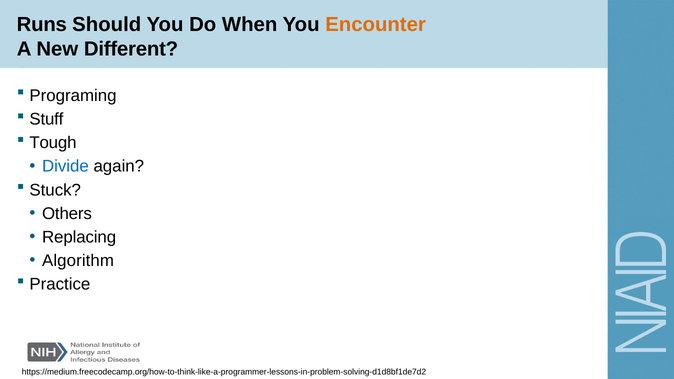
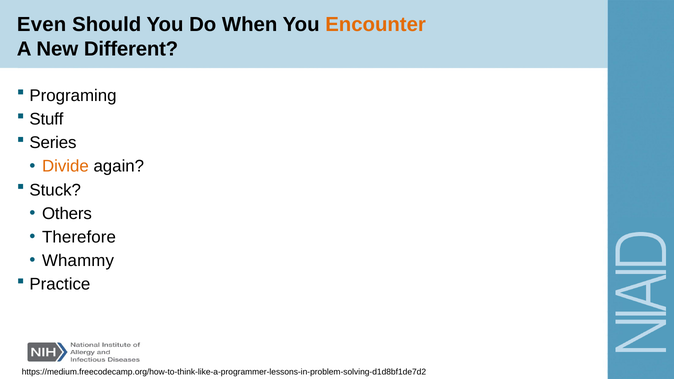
Runs: Runs -> Even (42, 25)
Tough: Tough -> Series (53, 143)
Divide colour: blue -> orange (65, 166)
Replacing: Replacing -> Therefore (79, 237)
Algorithm: Algorithm -> Whammy (78, 261)
